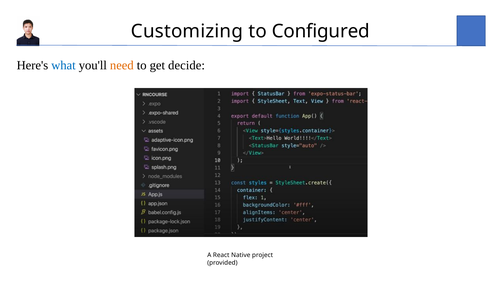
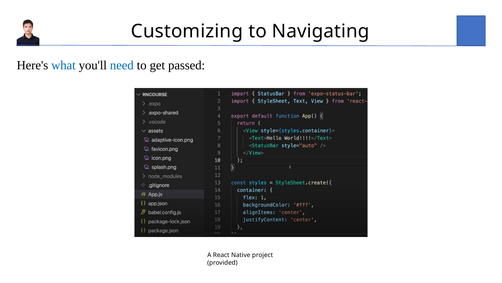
Configured: Configured -> Navigating (321, 31)
need colour: orange -> blue (122, 65)
decide: decide -> passed (187, 65)
